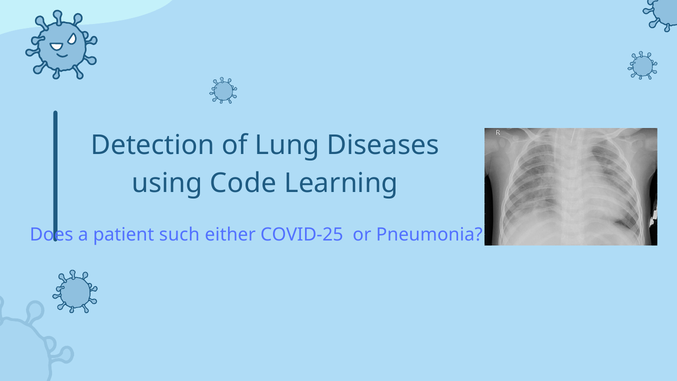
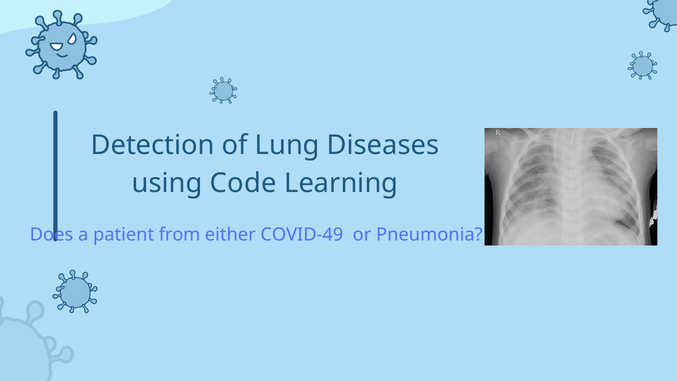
such: such -> from (180, 235)
COVID-25: COVID-25 -> COVID-49 (302, 235)
